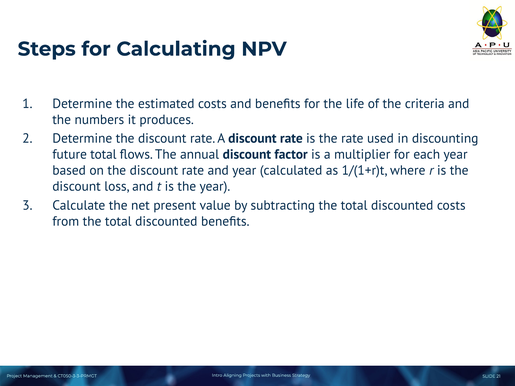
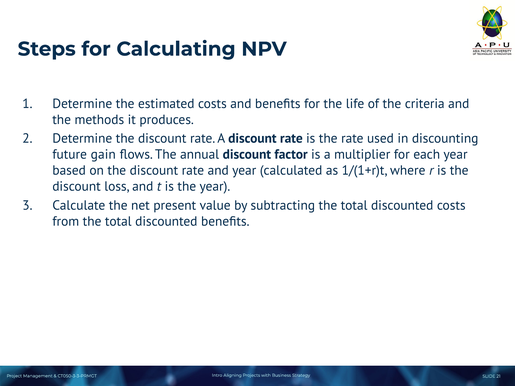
numbers: numbers -> methods (99, 120)
future total: total -> gain (103, 155)
